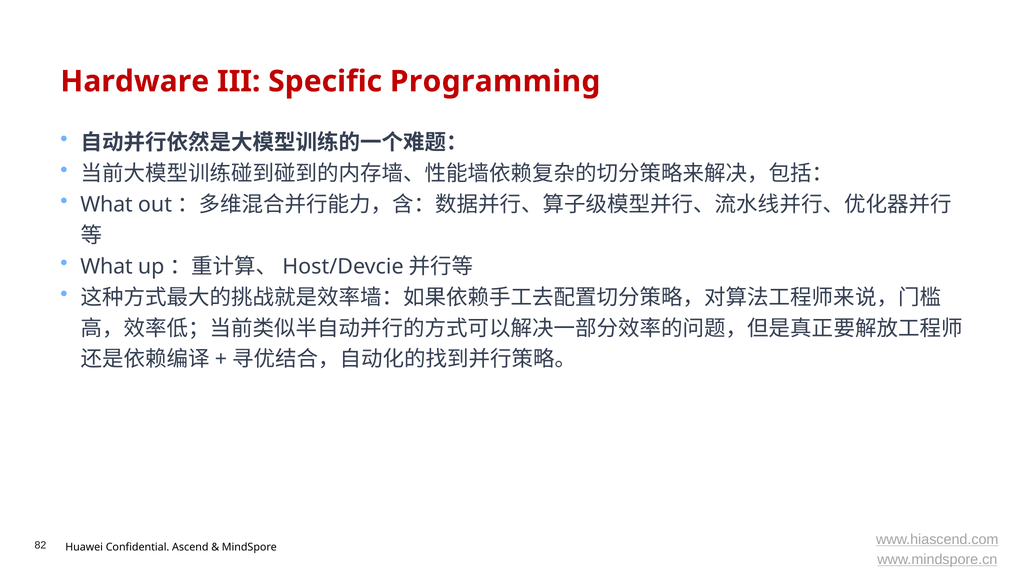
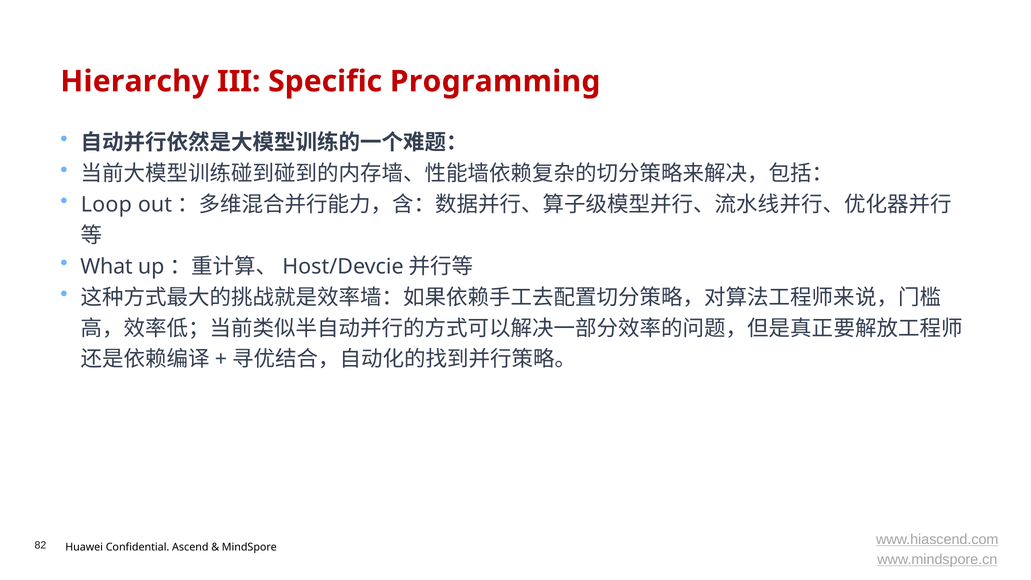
Hardware: Hardware -> Hierarchy (135, 81)
What: What -> Loop (106, 205)
